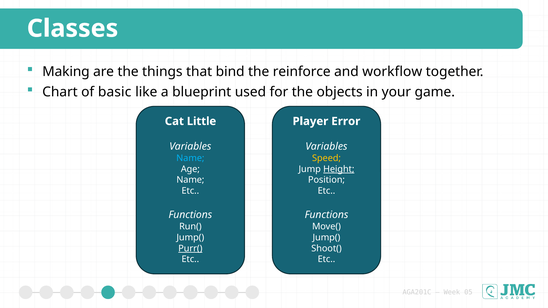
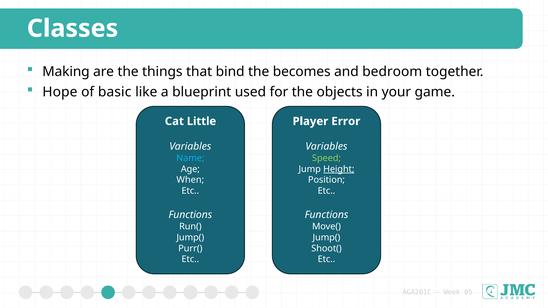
reinforce: reinforce -> becomes (302, 72)
workflow: workflow -> bedroom (392, 72)
Chart: Chart -> Hope (60, 92)
Speed colour: yellow -> light green (326, 158)
Name: Name -> When (190, 180)
Purr( underline: present -> none (190, 249)
